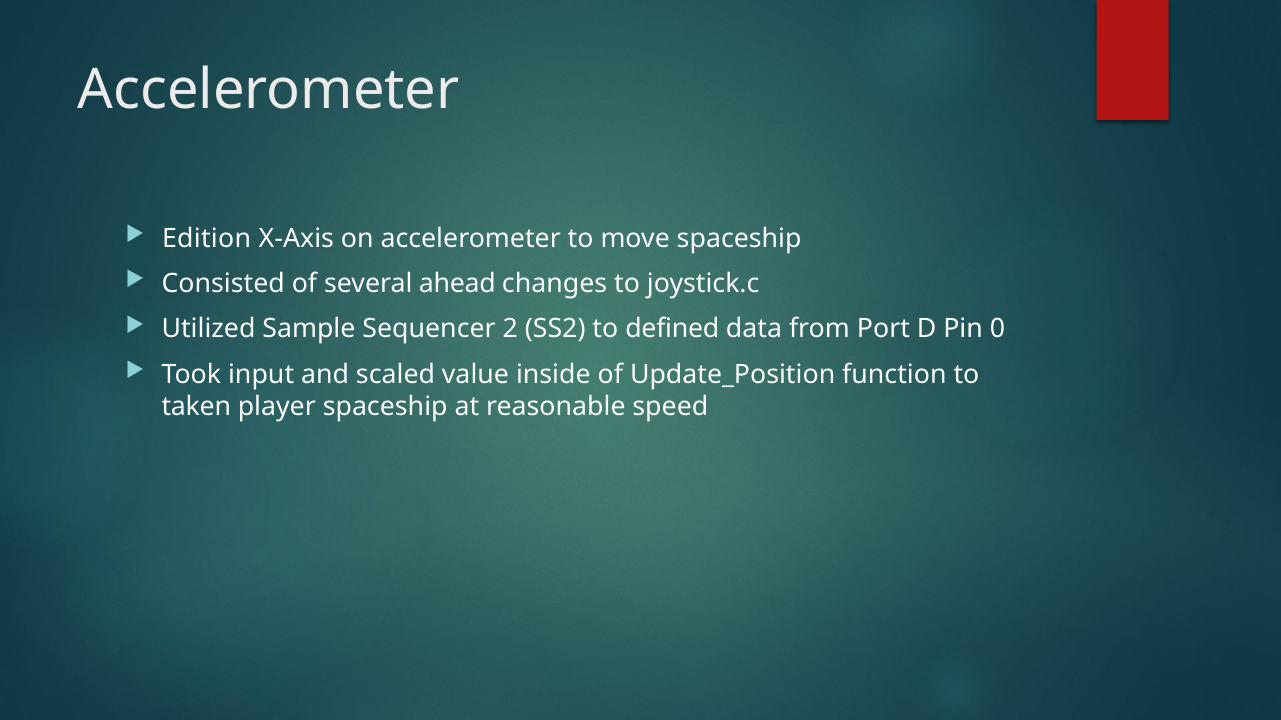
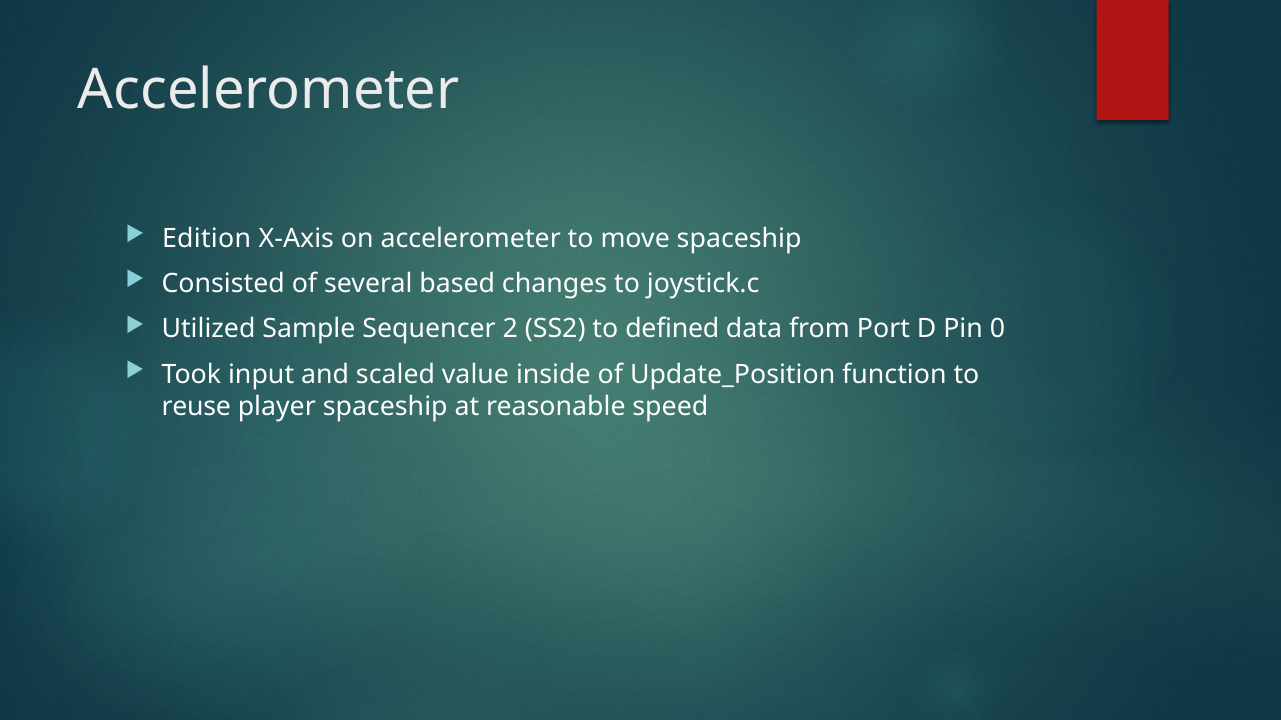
ahead: ahead -> based (457, 284)
taken: taken -> reuse (196, 407)
